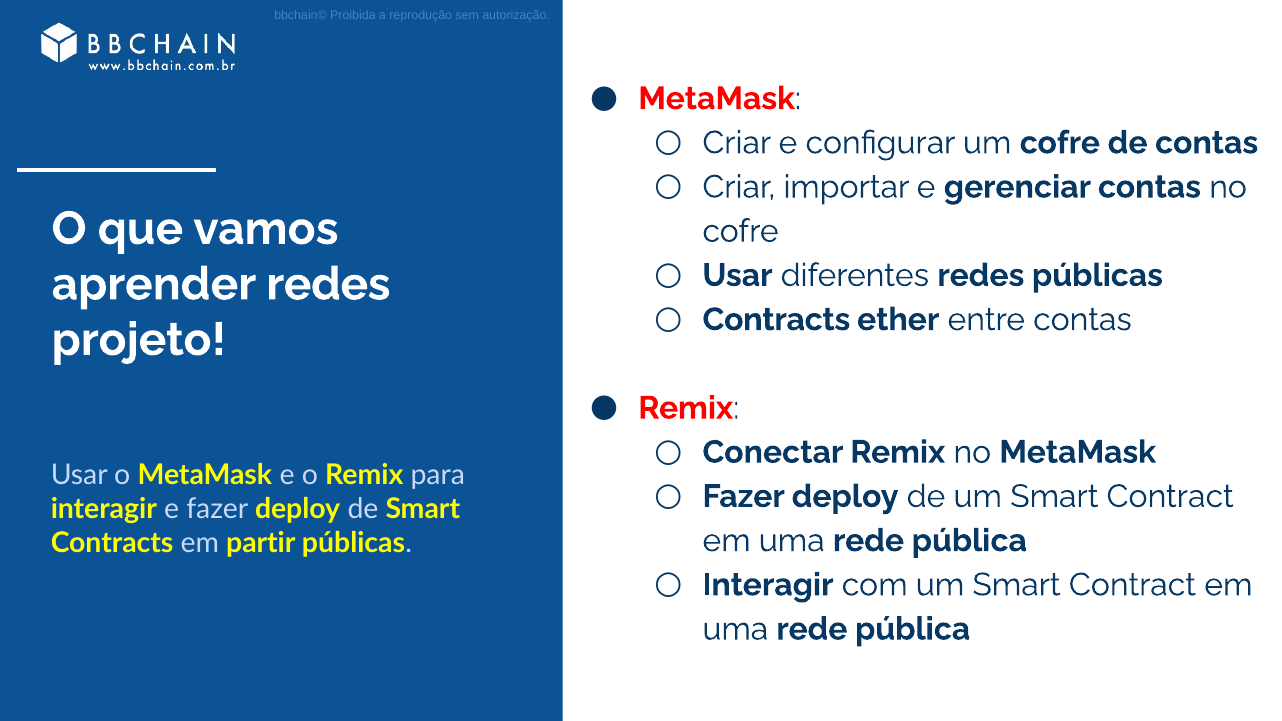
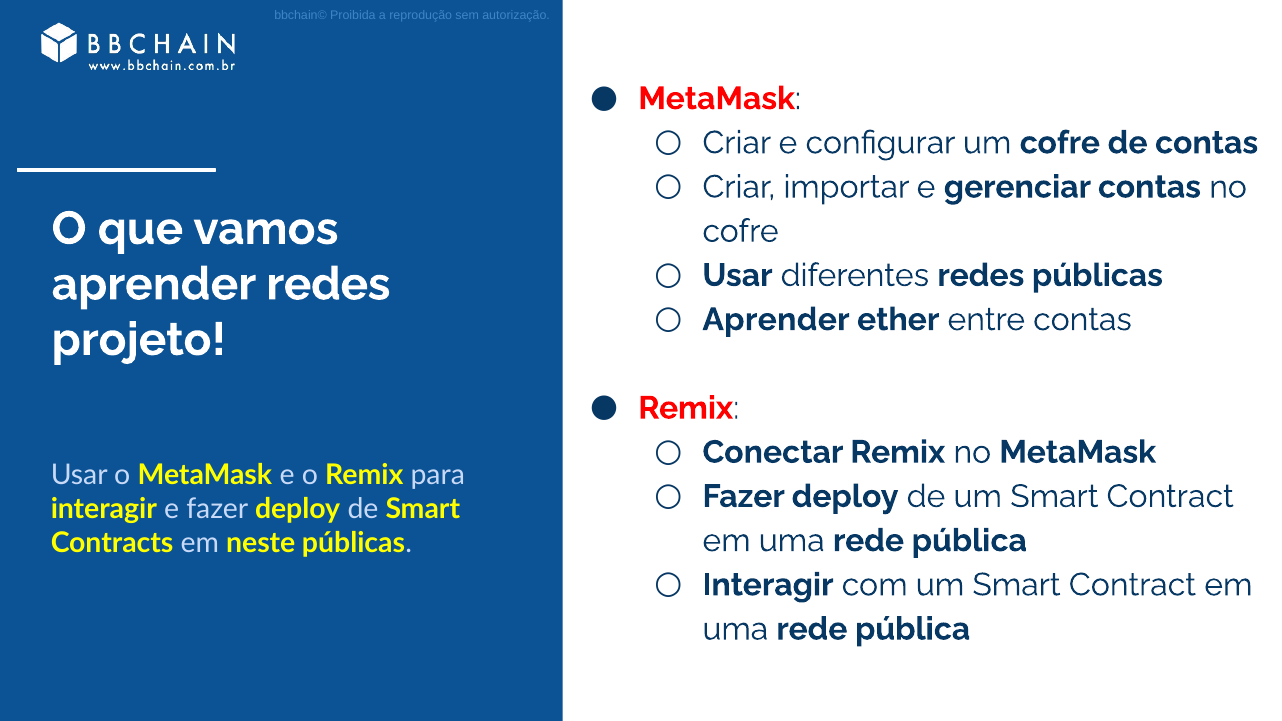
Contracts: Contracts -> Aprender (776, 320)
partir: partir -> neste (261, 543)
